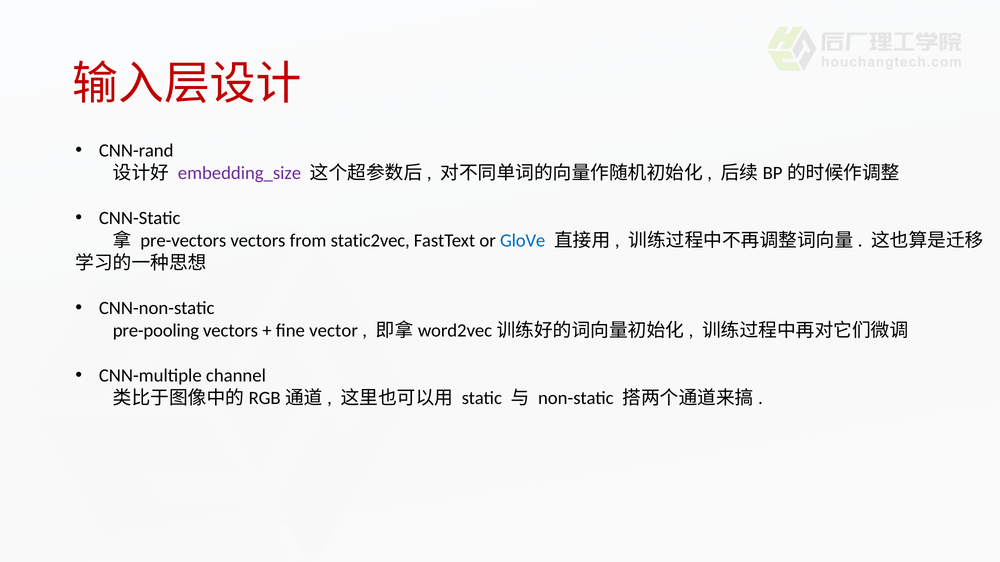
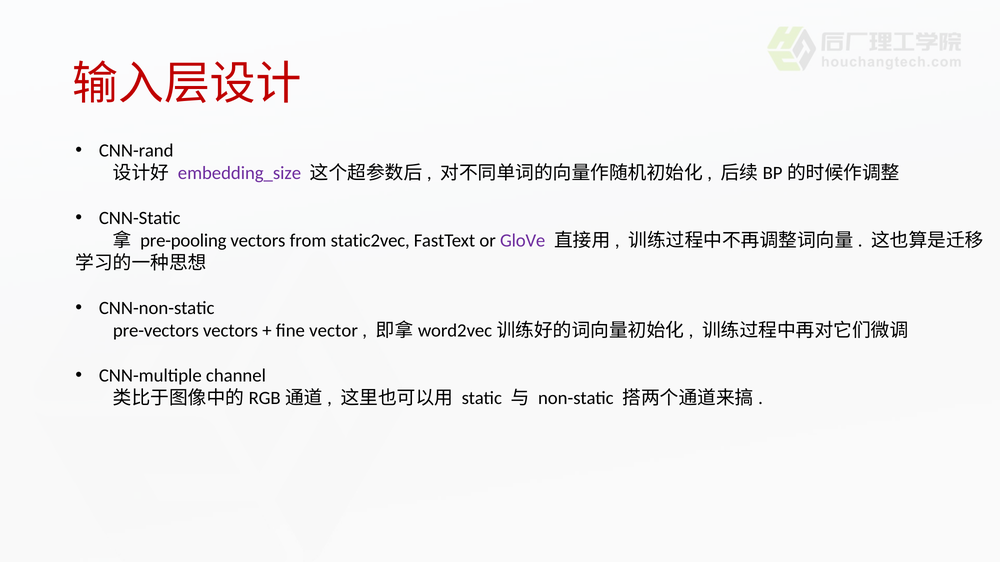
pre-vectors: pre-vectors -> pre-pooling (183, 241)
GloVe colour: blue -> purple (523, 241)
pre-pooling: pre-pooling -> pre-vectors (156, 331)
